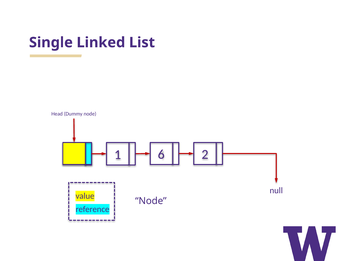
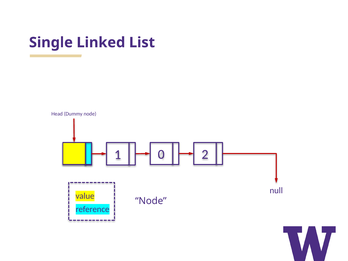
6: 6 -> 0 (161, 154)
